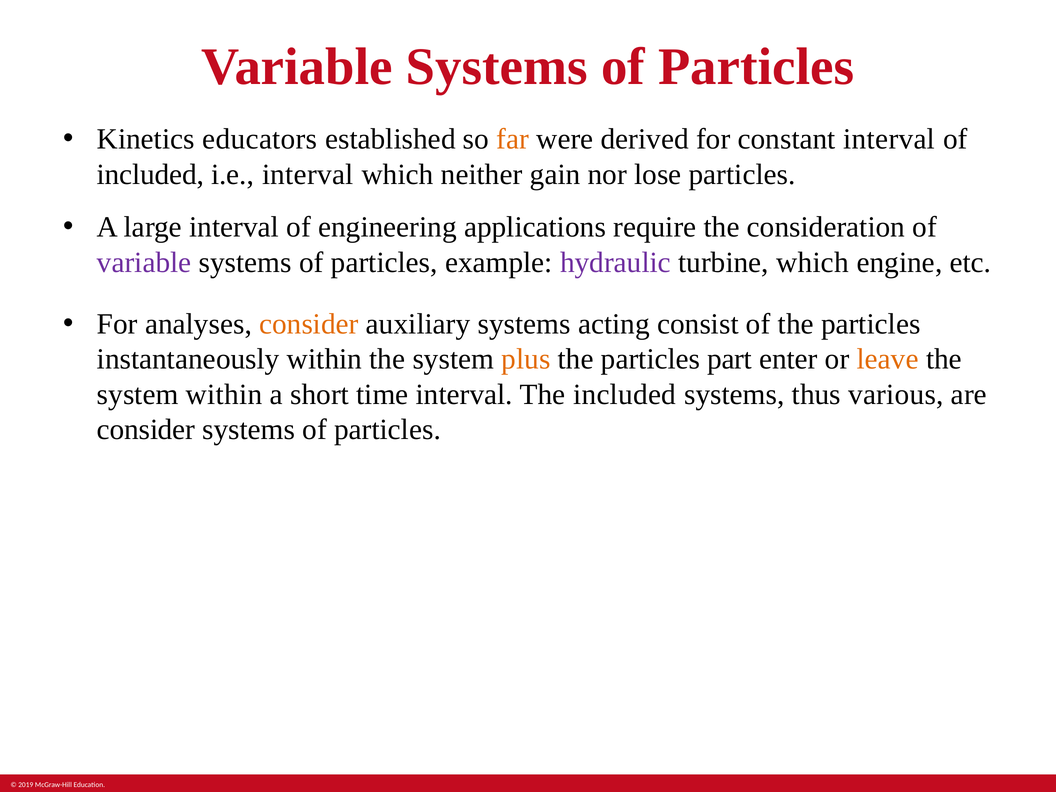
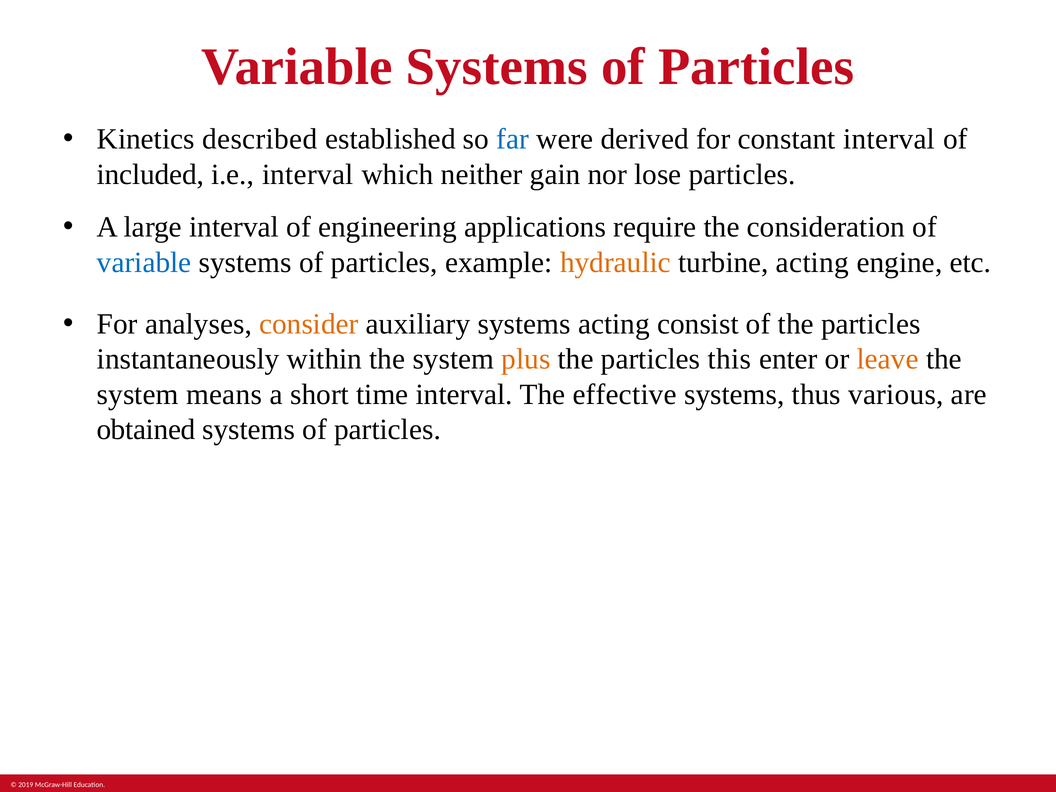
educators: educators -> described (260, 139)
far colour: orange -> blue (513, 139)
variable colour: purple -> blue (144, 262)
hydraulic colour: purple -> orange (615, 262)
turbine which: which -> acting (813, 262)
part: part -> this (729, 359)
system within: within -> means (224, 395)
The included: included -> effective (625, 395)
consider: consider -> obtained (146, 430)
